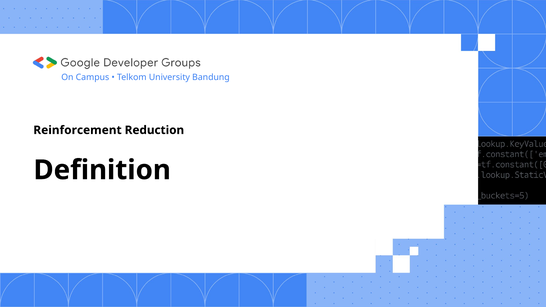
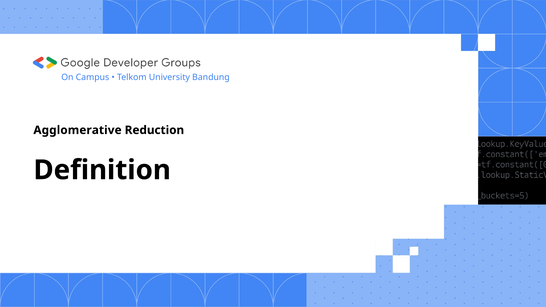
Reinforcement: Reinforcement -> Agglomerative (78, 130)
